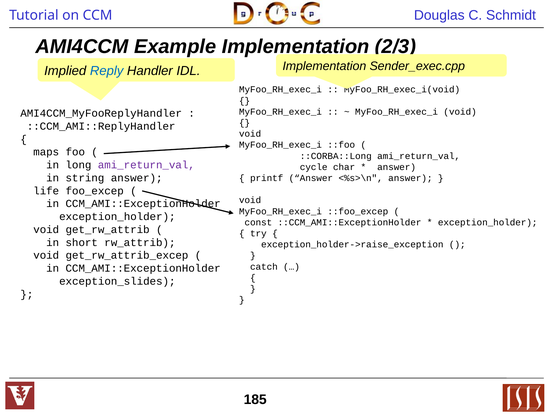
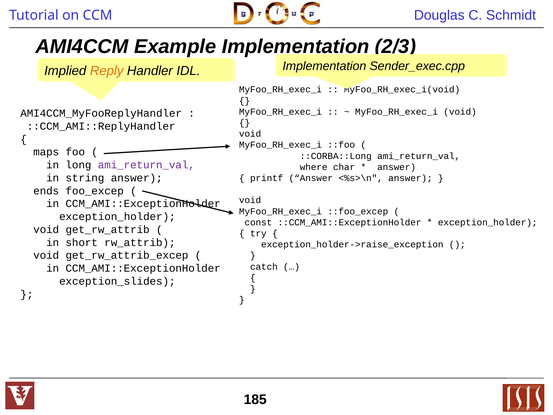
Reply colour: blue -> orange (107, 71)
cycle: cycle -> where (314, 167)
life: life -> ends (46, 191)
